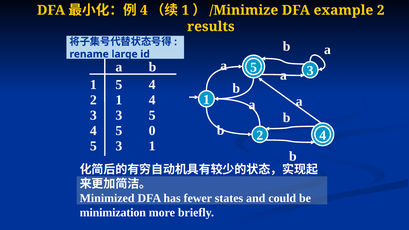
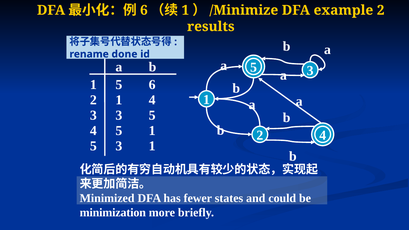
4: 4 -> 6 (144, 10)
large: large -> done (124, 54)
5 4: 4 -> 6 (152, 85)
5 0: 0 -> 1 (152, 131)
